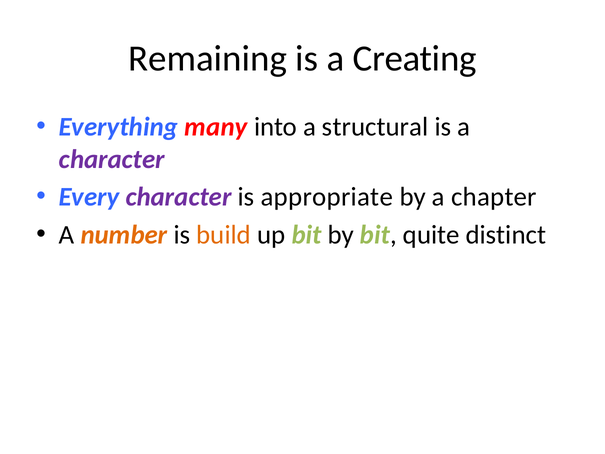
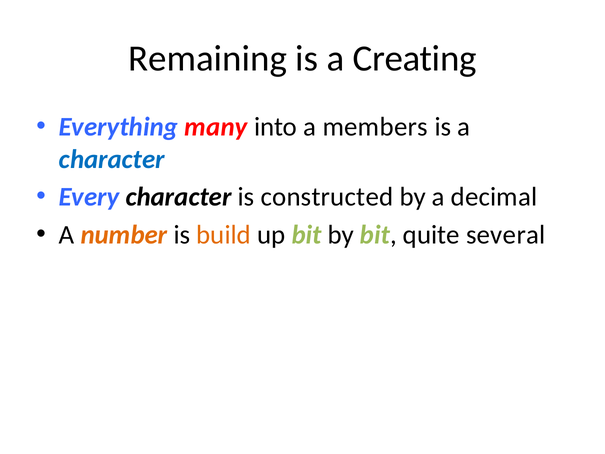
structural: structural -> members (375, 127)
character colour: purple -> blue (112, 159)
character colour: purple -> black (179, 197)
appropriate: appropriate -> constructed (327, 197)
chapter: chapter -> decimal (494, 197)
distinct: distinct -> several (506, 235)
